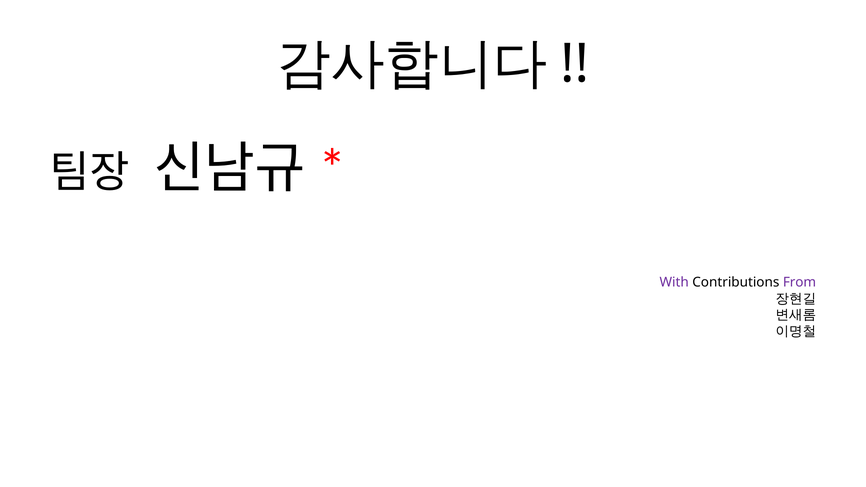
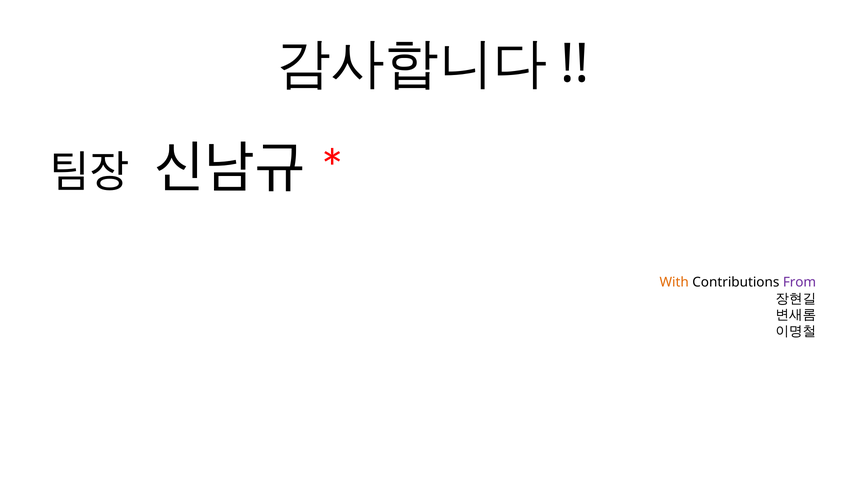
With colour: purple -> orange (674, 282)
